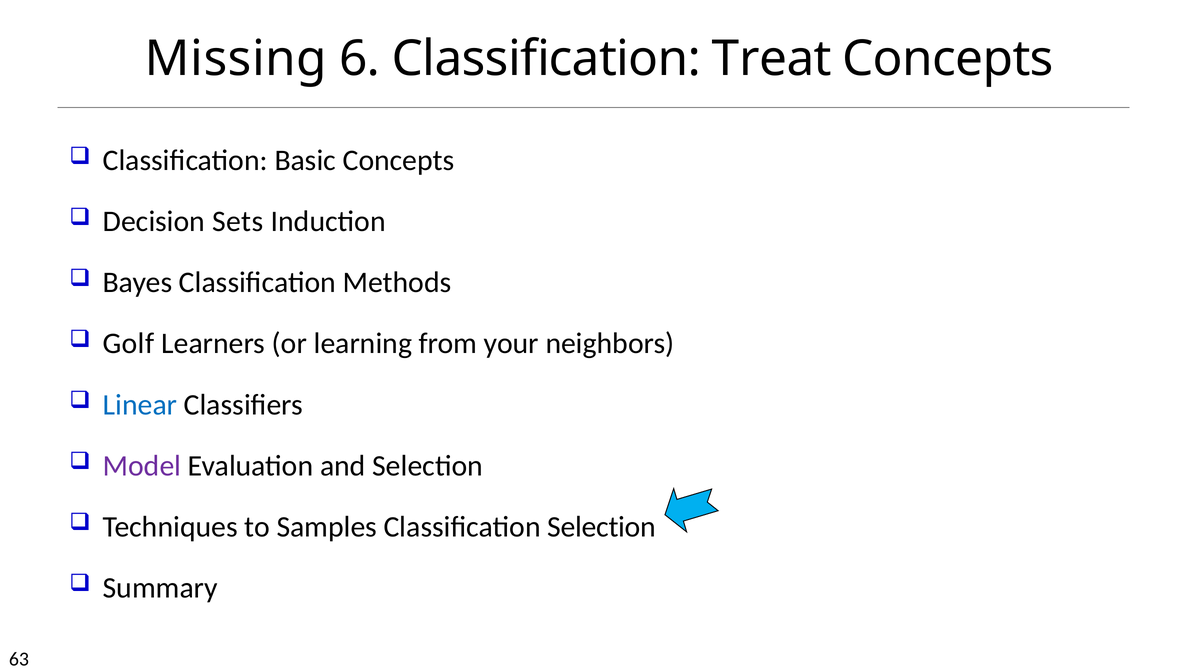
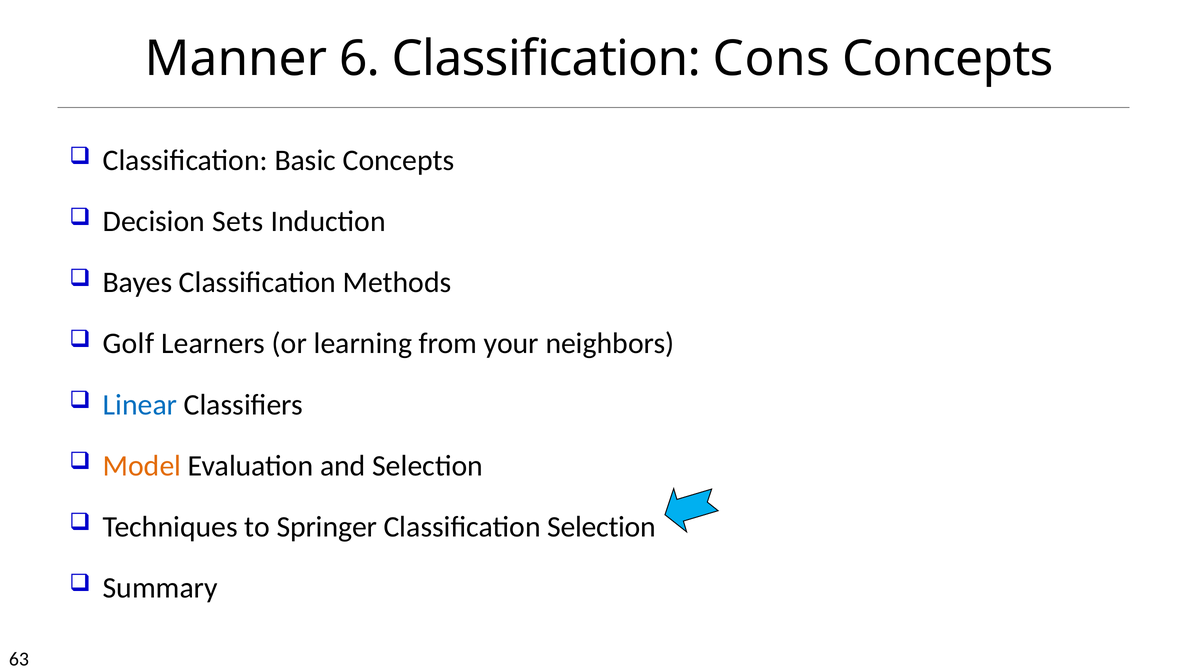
Missing: Missing -> Manner (236, 59)
Treat: Treat -> Cons (771, 59)
Model colour: purple -> orange (142, 466)
Samples: Samples -> Springer (327, 527)
